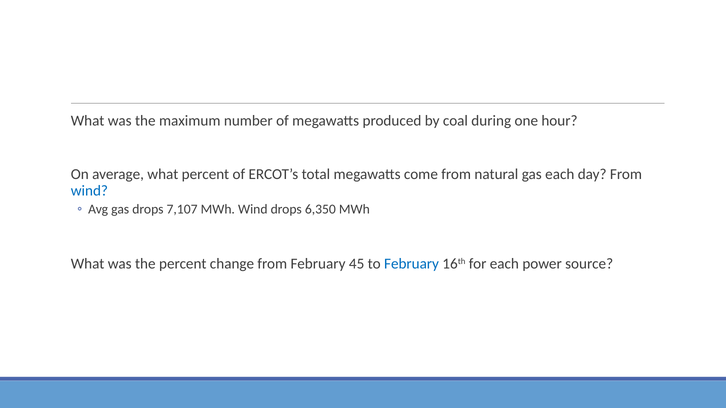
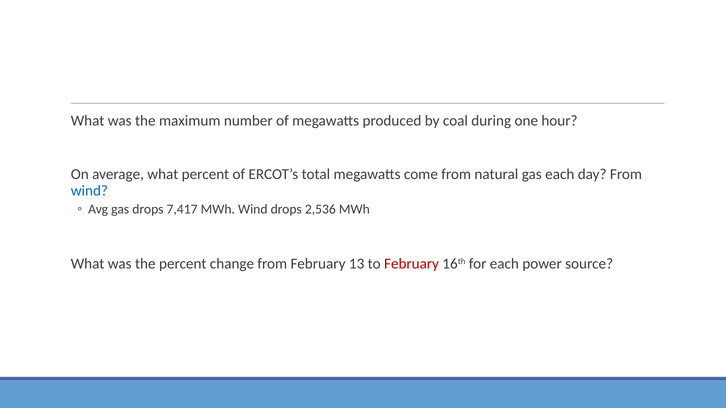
7,107: 7,107 -> 7,417 (182, 209)
6,350: 6,350 -> 2,536 (320, 209)
45: 45 -> 13 (357, 264)
February colour: blue -> red (412, 264)
